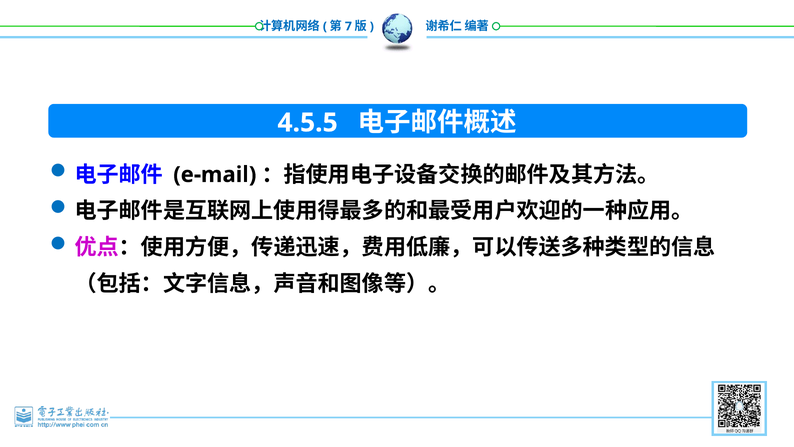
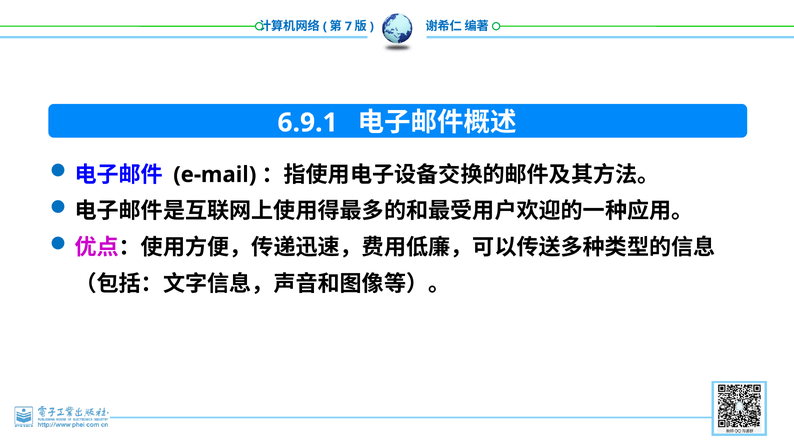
4.5.5: 4.5.5 -> 6.9.1 (308, 123)
